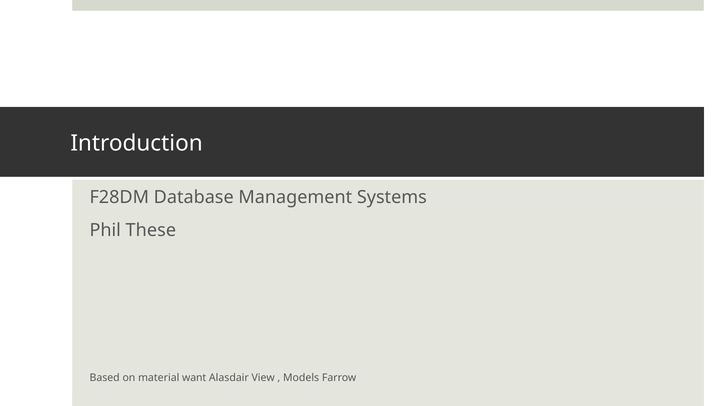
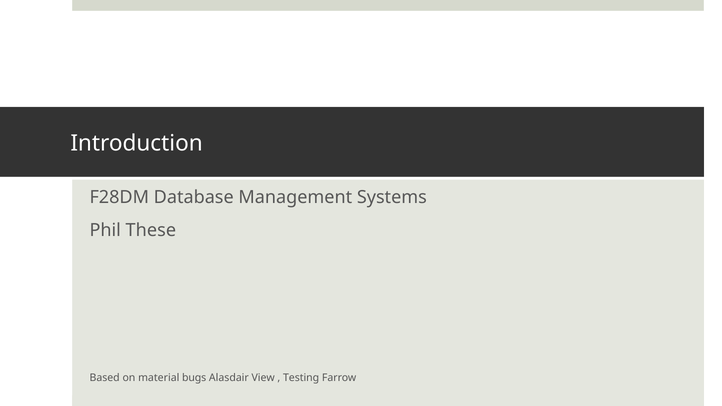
want: want -> bugs (194, 378)
Models: Models -> Testing (301, 378)
